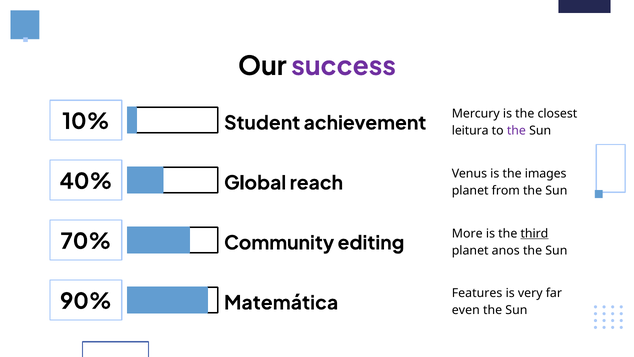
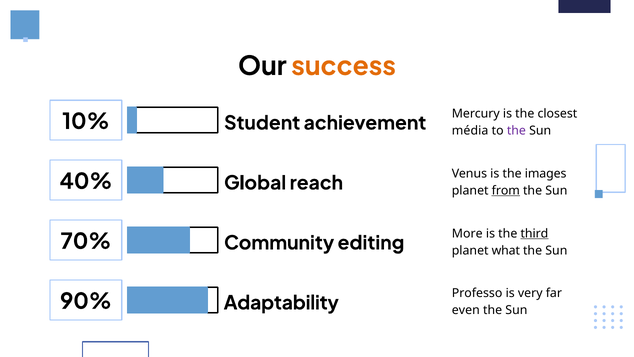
success colour: purple -> orange (344, 66)
leitura: leitura -> média (470, 130)
from underline: none -> present (506, 190)
anos: anos -> what (506, 250)
Features: Features -> Professo (477, 293)
Matemática: Matemática -> Adaptability (281, 303)
